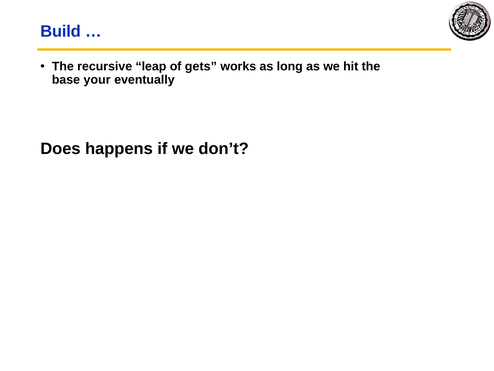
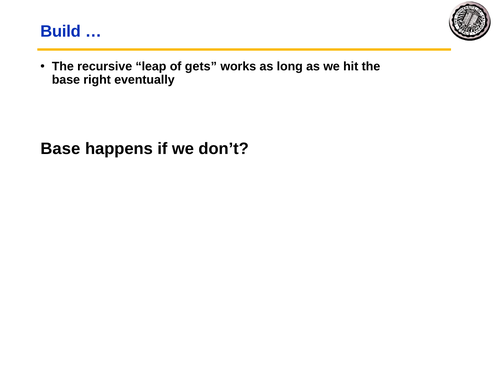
your: your -> right (97, 80)
Does: Does -> Base (60, 149)
